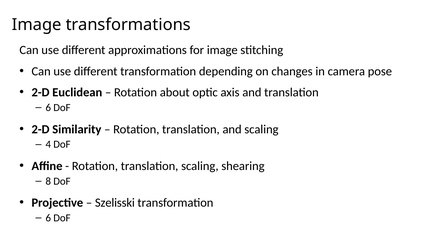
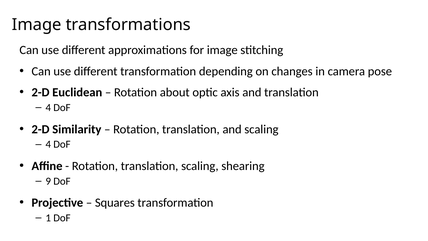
6: 6 -> 4 (48, 108)
8: 8 -> 9 (48, 181)
Szelisski: Szelisski -> Squares (115, 203)
6: 6 -> 1 (48, 218)
